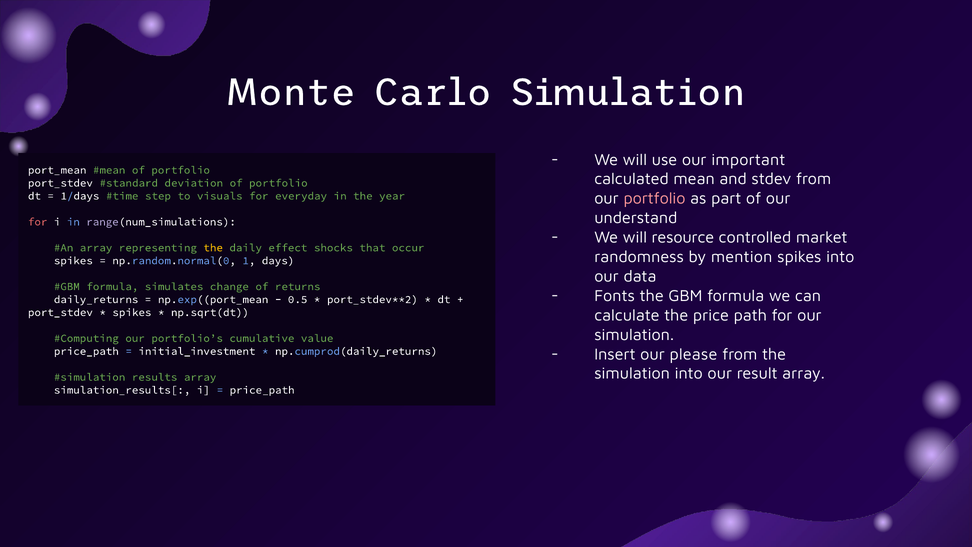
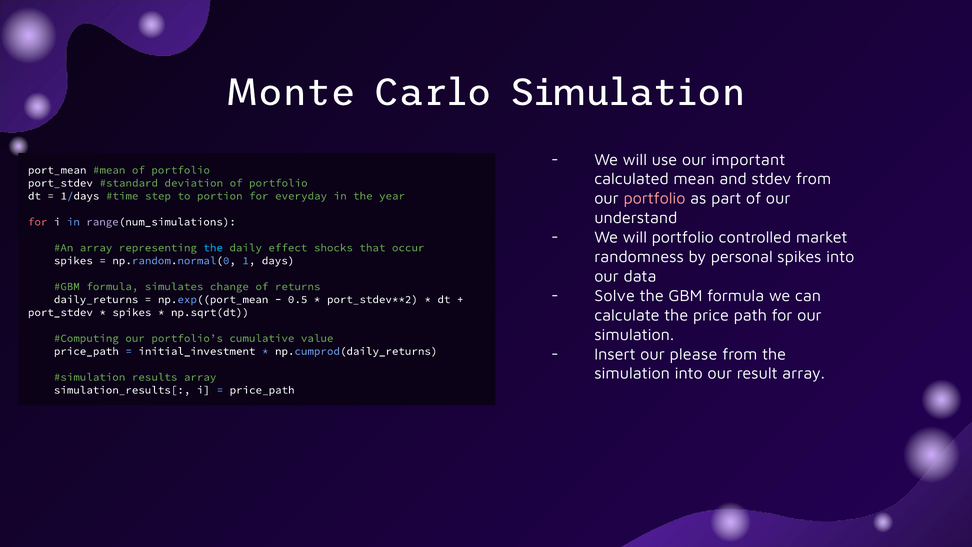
visuals: visuals -> portion (220, 196)
will resource: resource -> portfolio (683, 237)
the colour: yellow -> light blue (213, 248)
mention: mention -> personal (742, 257)
Fonts: Fonts -> Solve (615, 296)
